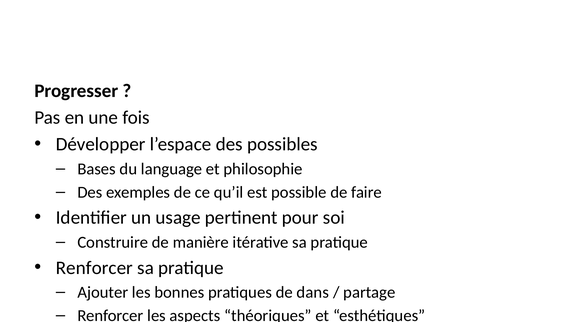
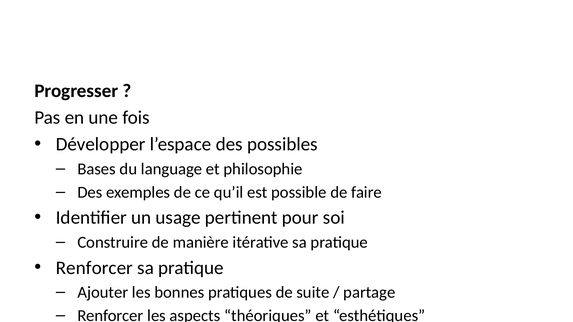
dans: dans -> suite (313, 293)
